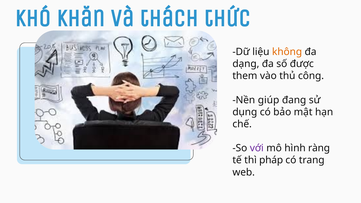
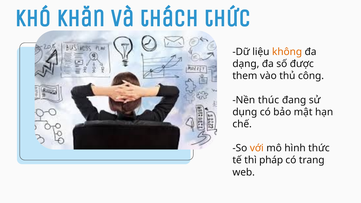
giúp: giúp -> thúc (269, 100)
với colour: purple -> orange (257, 148)
hình ràng: ràng -> thức (319, 148)
